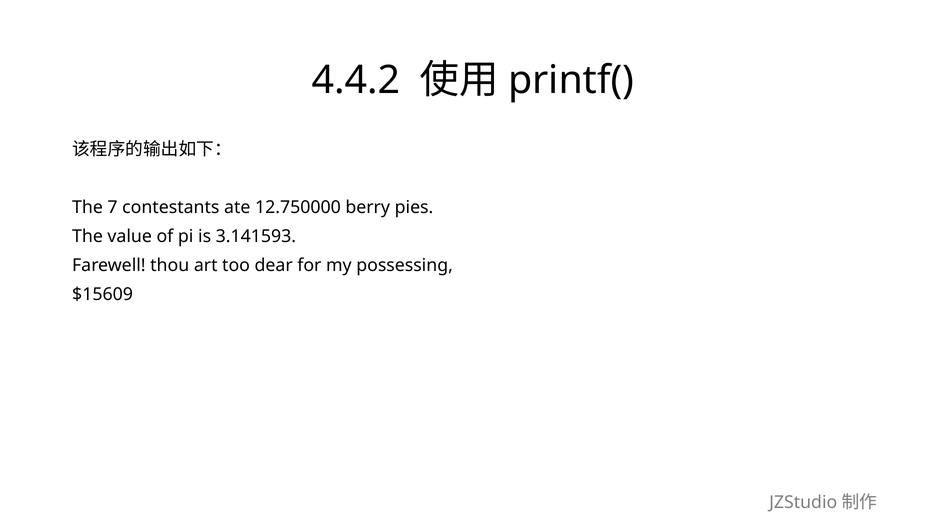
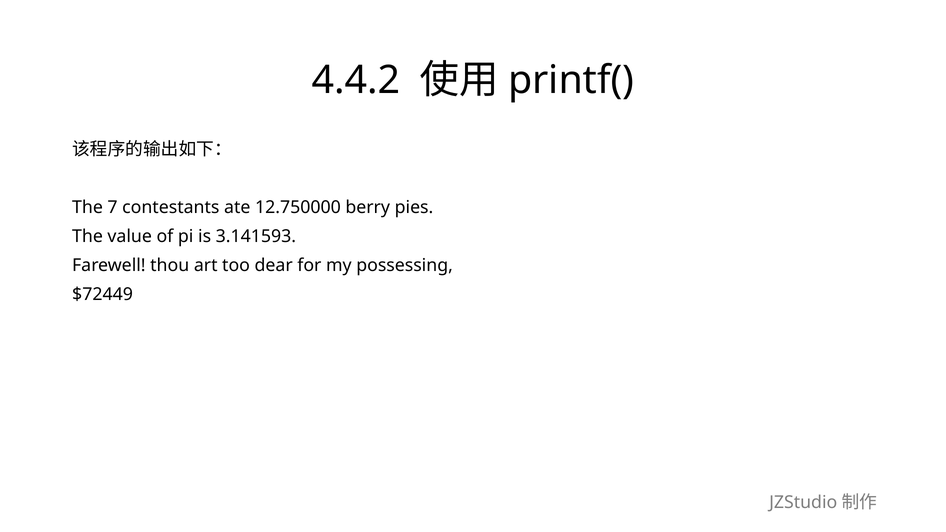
$15609: $15609 -> $72449 (103, 295)
